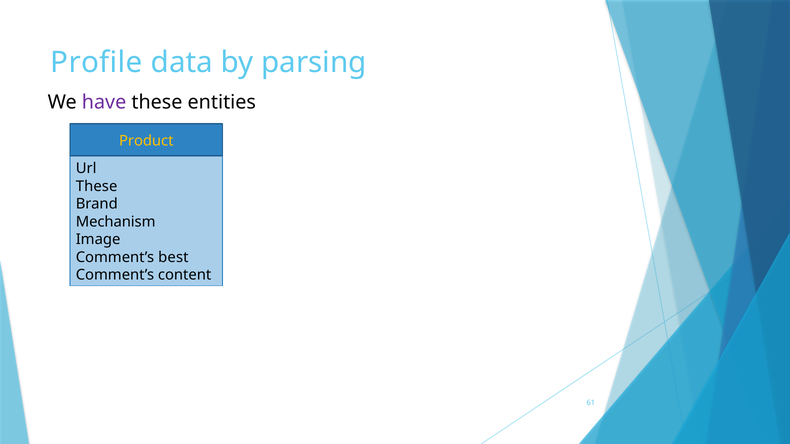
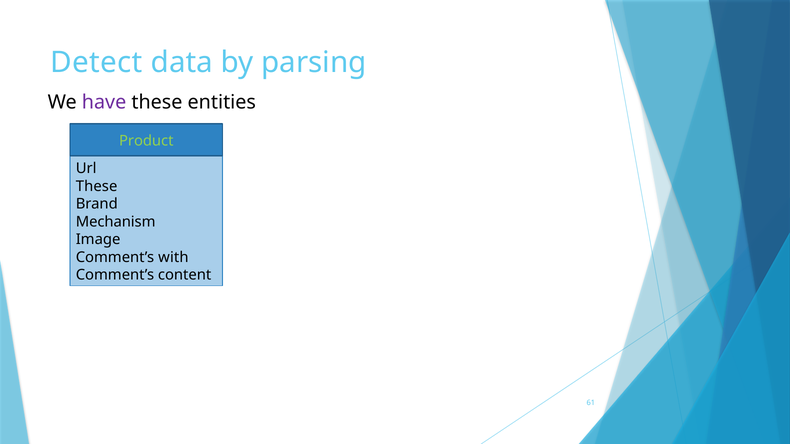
Profile: Profile -> Detect (96, 62)
Product colour: yellow -> light green (146, 141)
best: best -> with (173, 258)
